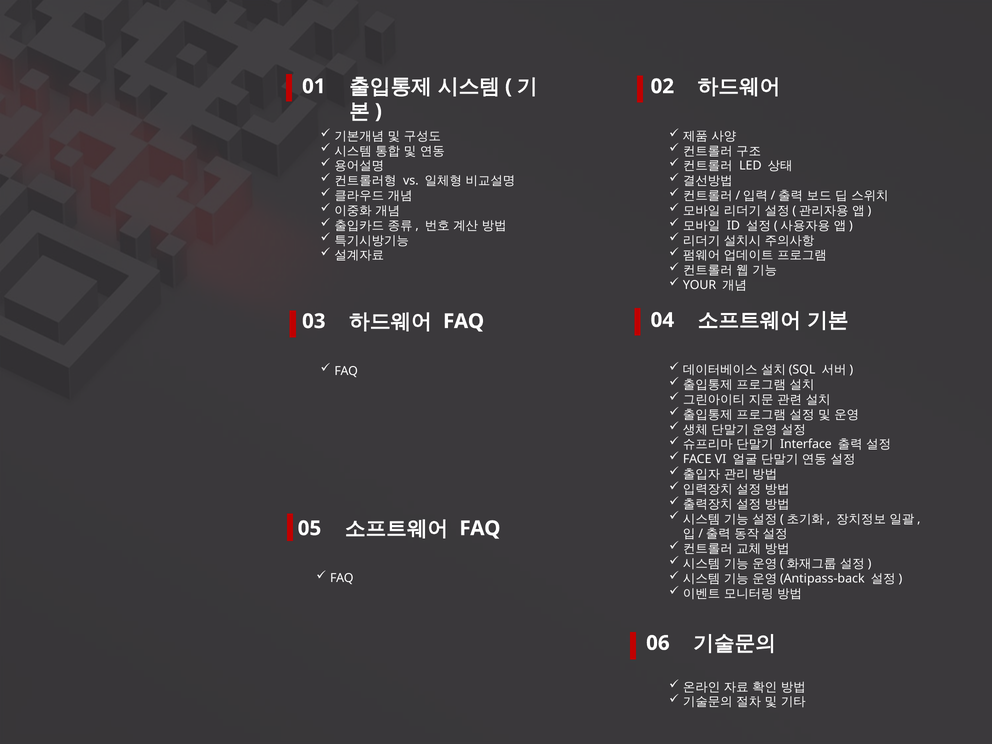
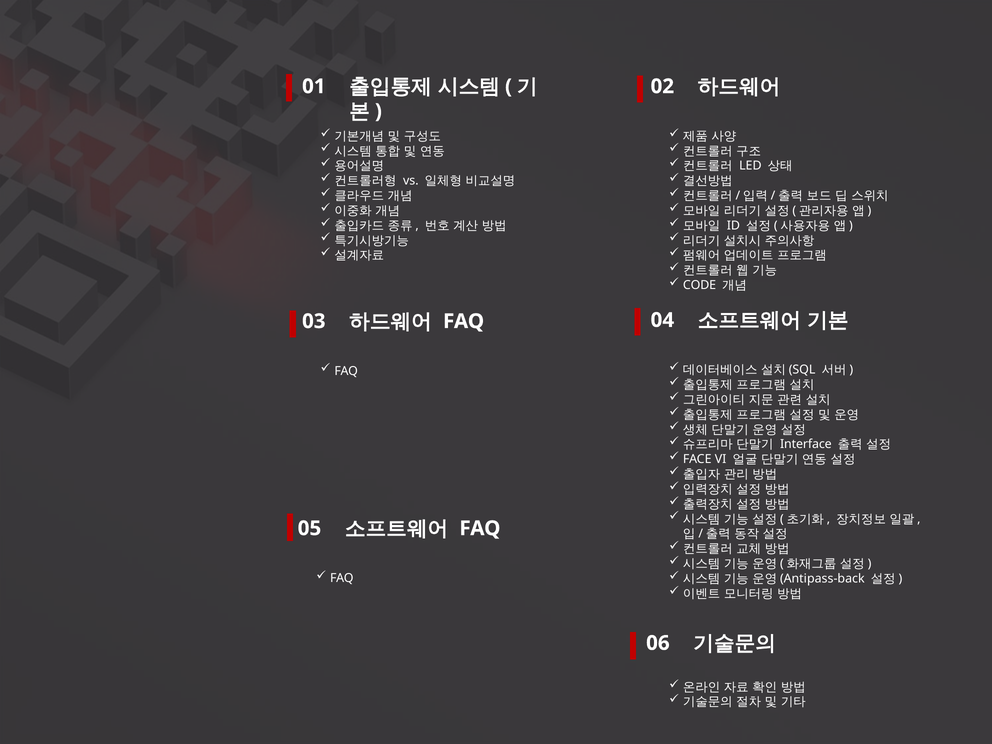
YOUR: YOUR -> CODE (700, 285)
